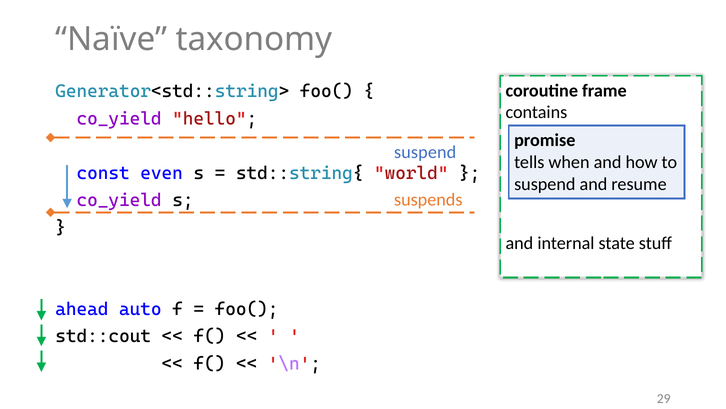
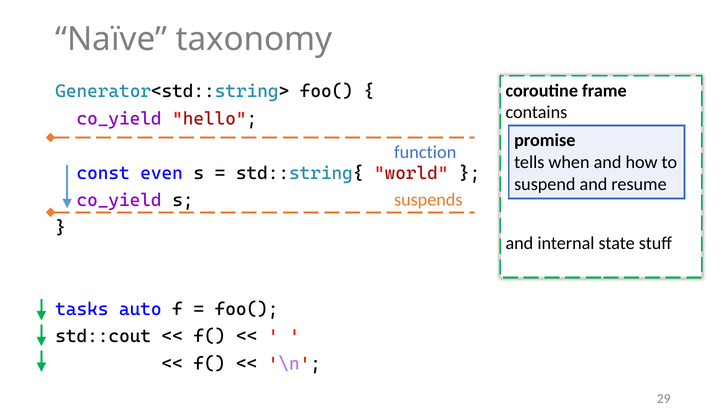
suspend: suspend -> function (425, 152)
ahead: ahead -> tasks (82, 309)
